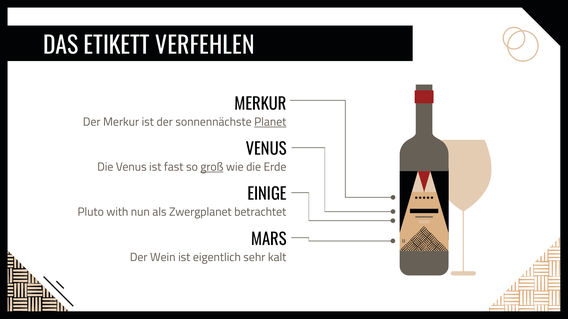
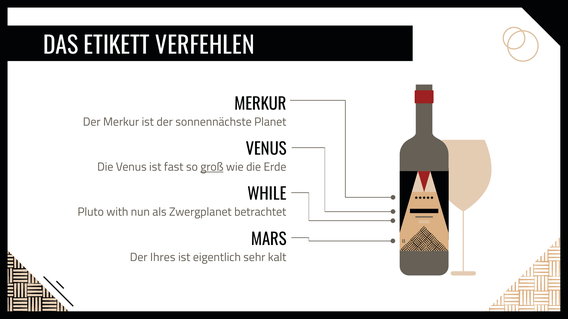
Planet underline: present -> none (270, 122)
EINIGE: EINIGE -> WHILE (267, 195)
Wein: Wein -> Ihres (163, 258)
